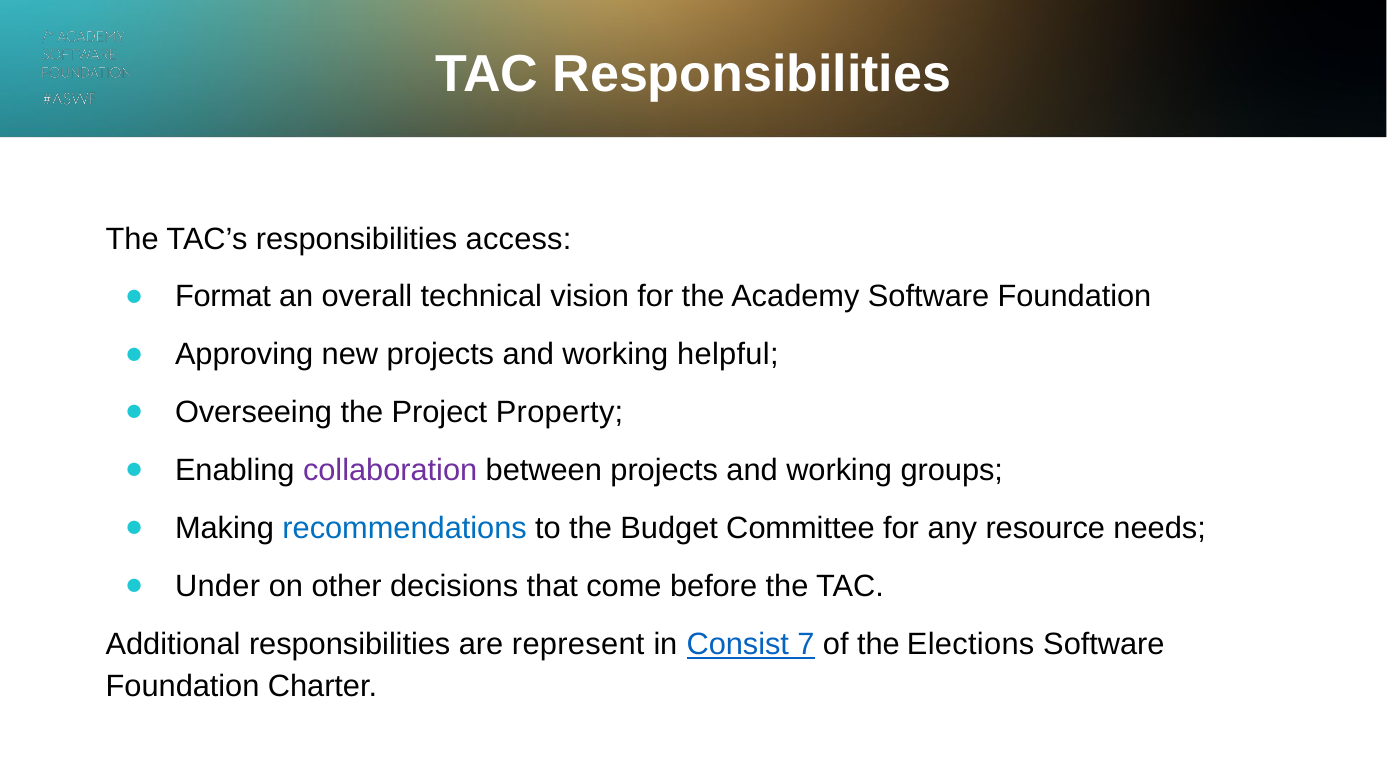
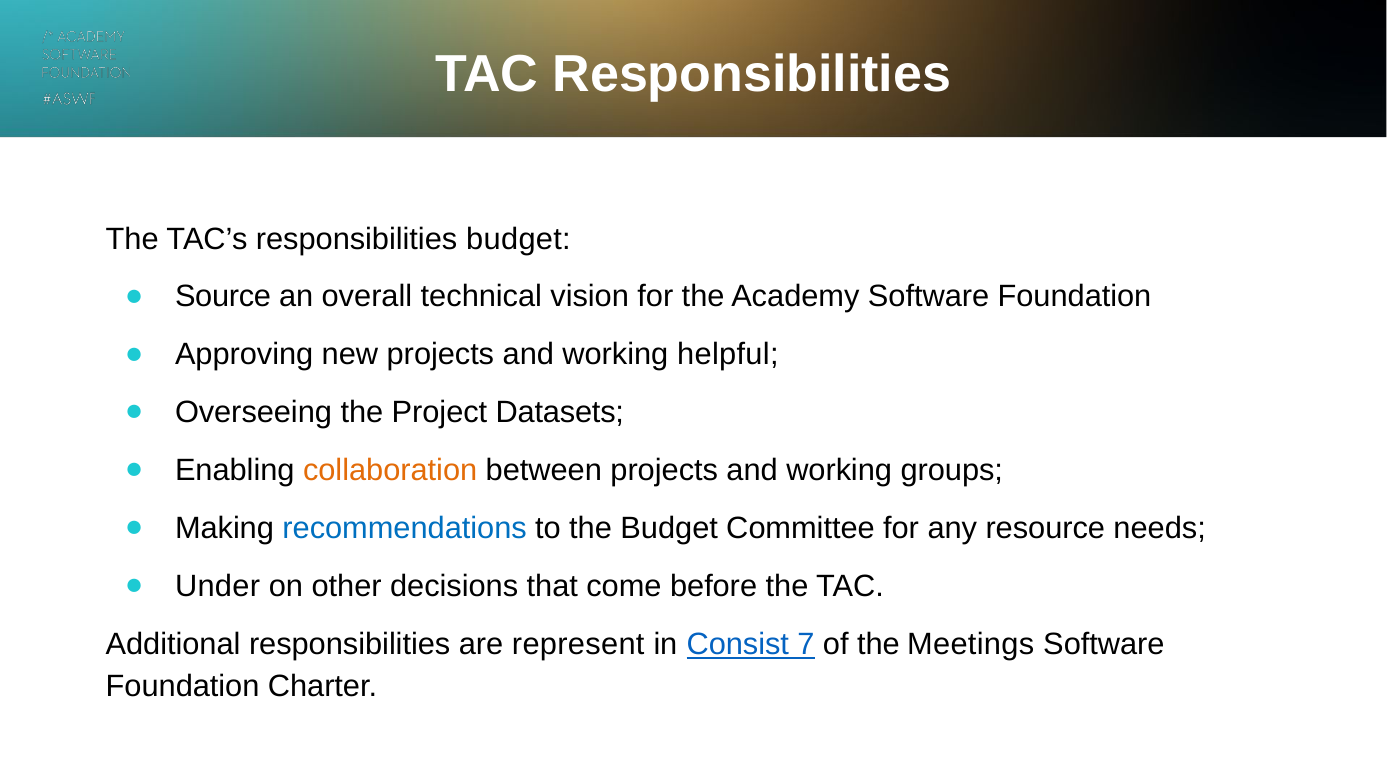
responsibilities access: access -> budget (518, 239)
Format: Format -> Source (223, 297)
Property: Property -> Datasets (560, 413)
collaboration colour: purple -> orange (390, 471)
Elections: Elections -> Meetings (971, 644)
